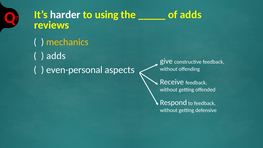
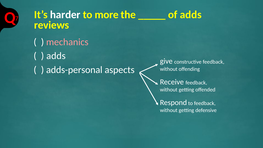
using: using -> more (107, 15)
mechanics colour: yellow -> pink (67, 42)
even-personal: even-personal -> adds-personal (74, 70)
